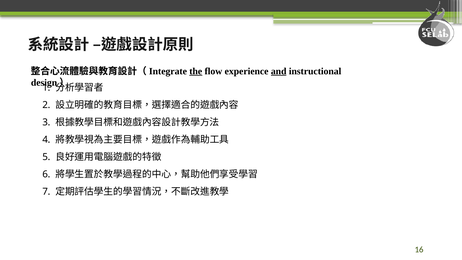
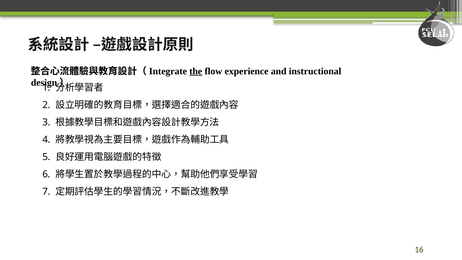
and underline: present -> none (279, 71)
